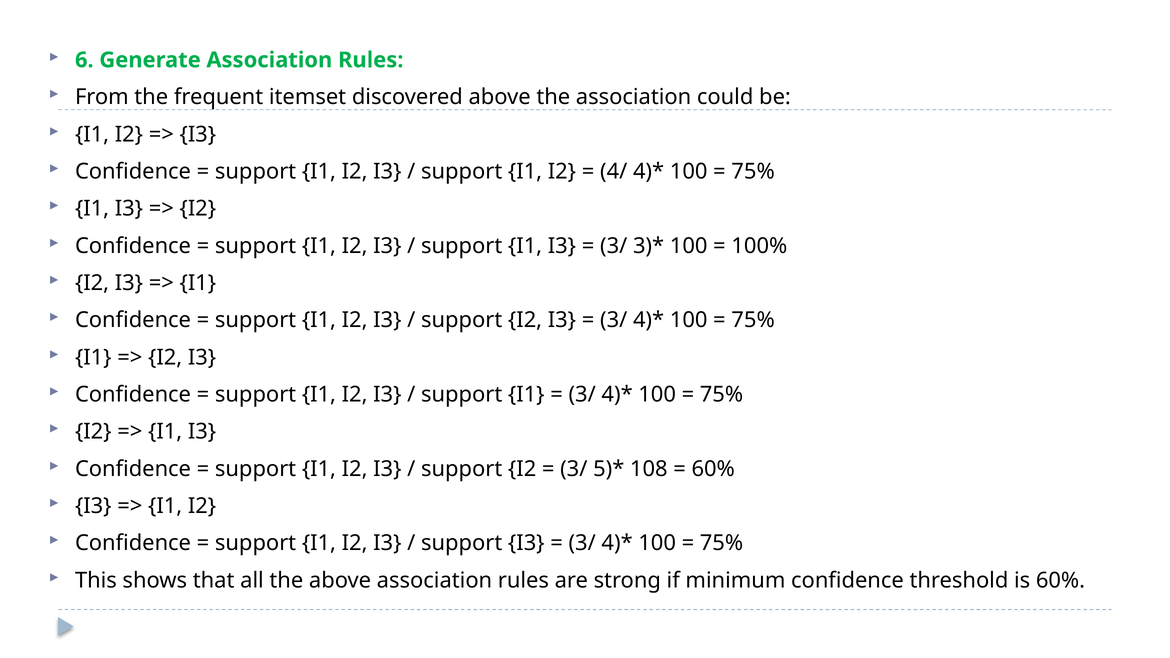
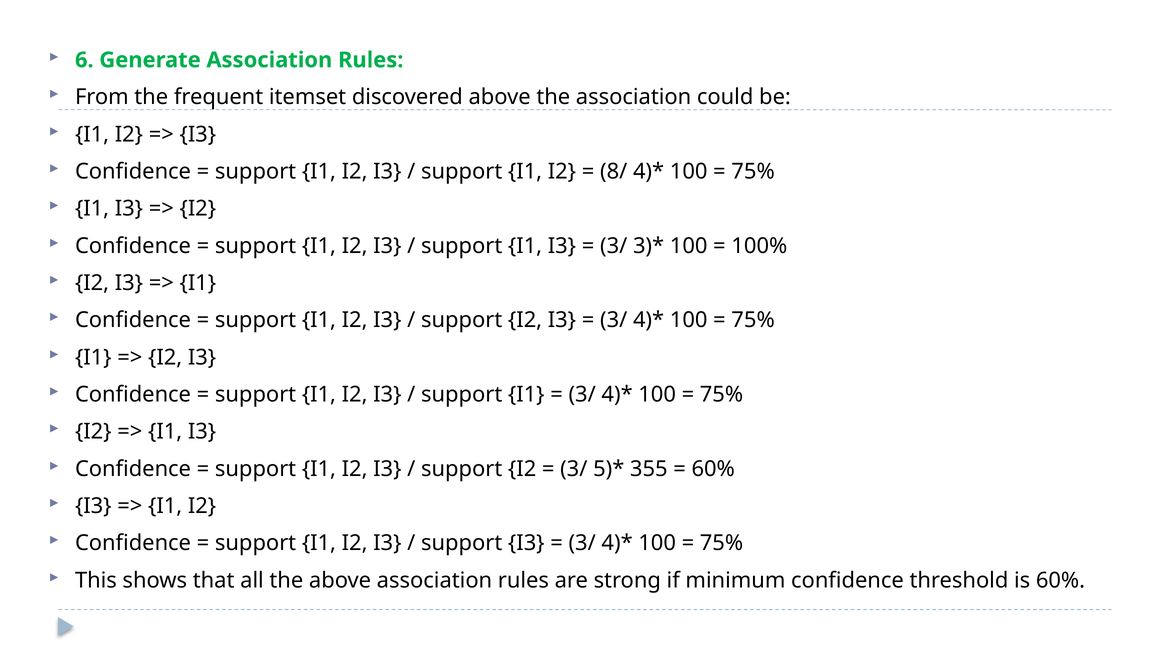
4/: 4/ -> 8/ (614, 172)
108: 108 -> 355 (649, 469)
